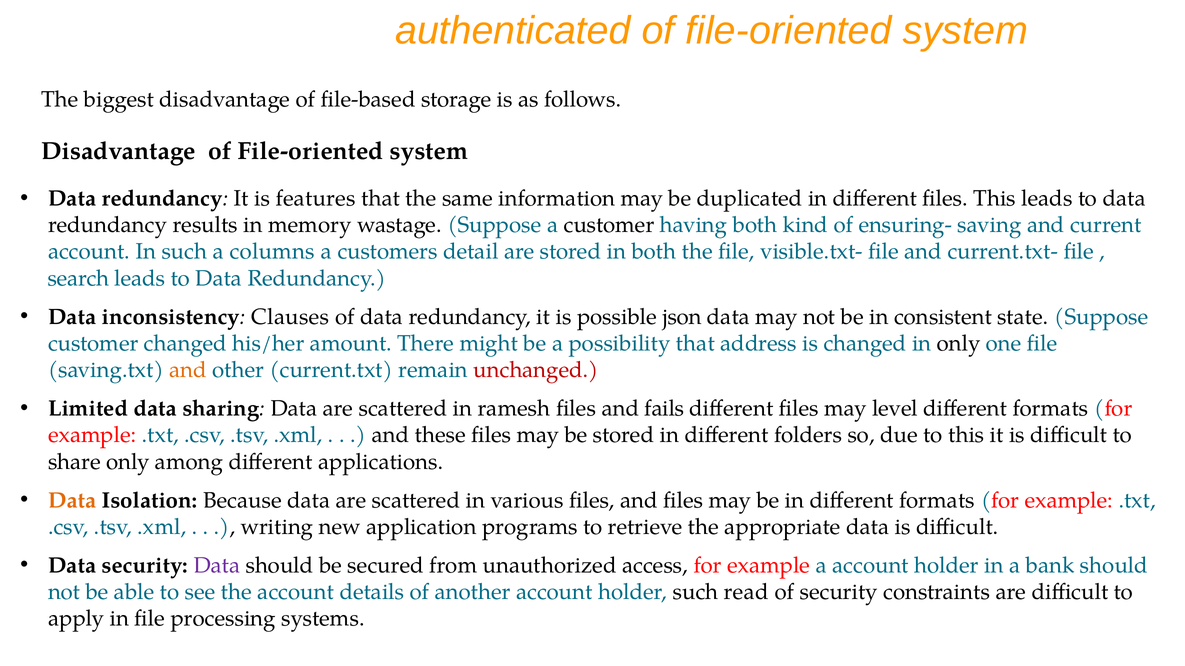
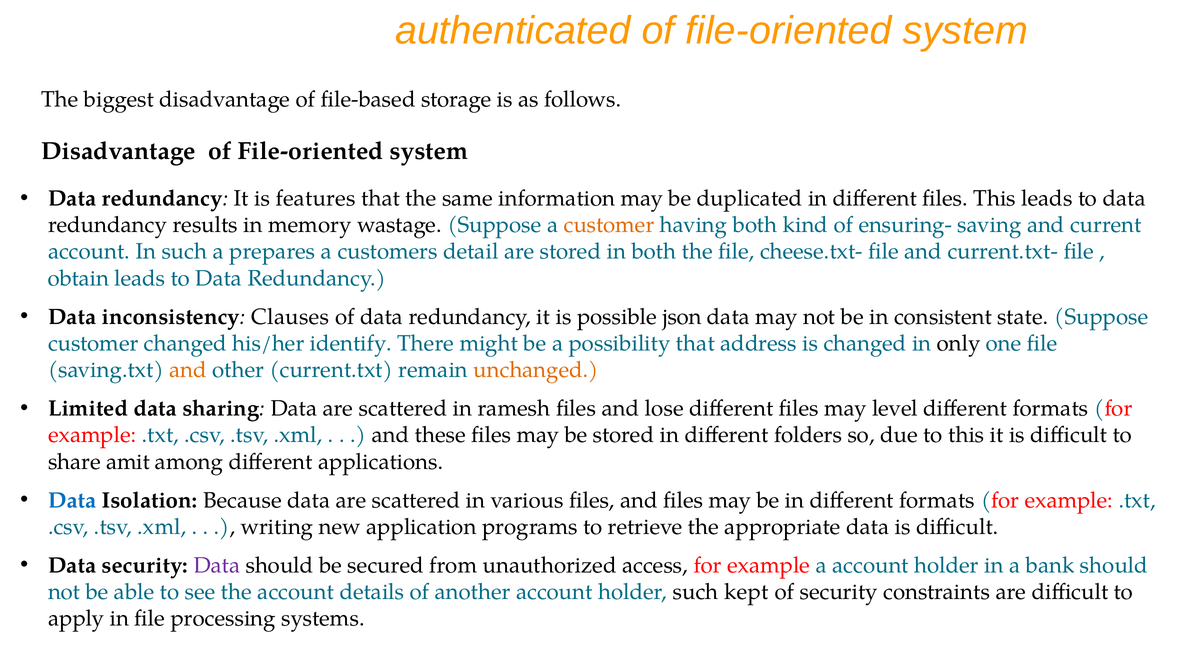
customer colour: black -> orange (609, 225)
columns: columns -> prepares (272, 252)
visible.txt-: visible.txt- -> cheese.txt- (811, 252)
search: search -> obtain (78, 279)
amount: amount -> identify (351, 344)
unchanged colour: red -> orange (536, 370)
fails: fails -> lose (664, 409)
share only: only -> amit (128, 462)
Data colour: orange -> blue (72, 501)
read: read -> kept (746, 592)
